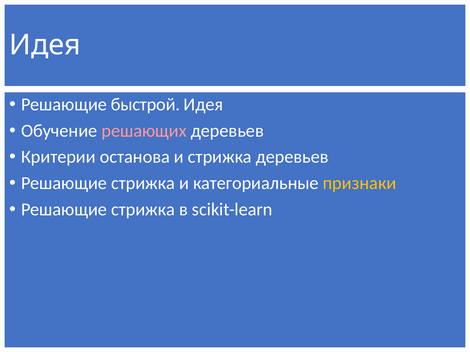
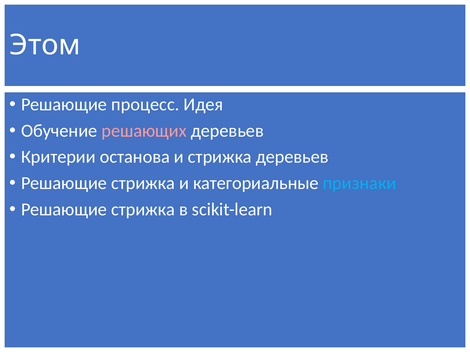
Идея: Идея -> Этом (45, 45)
быстрой: быстрой -> процесс (145, 105)
признаки colour: yellow -> light blue (360, 183)
